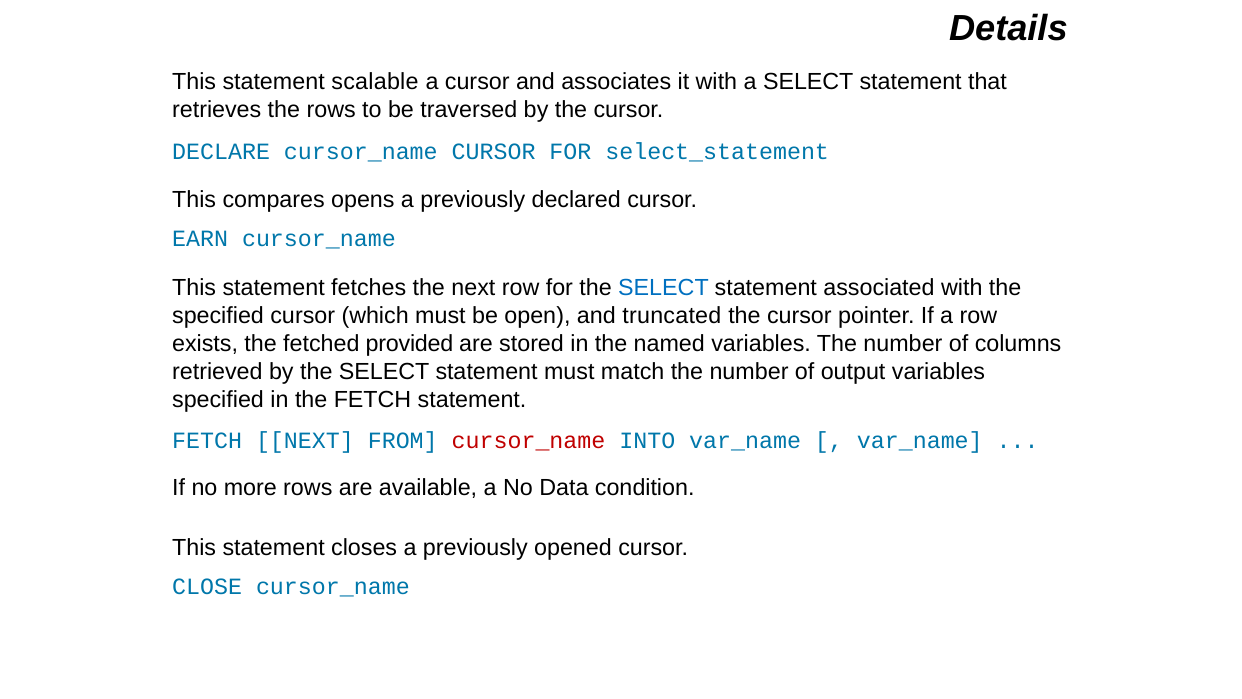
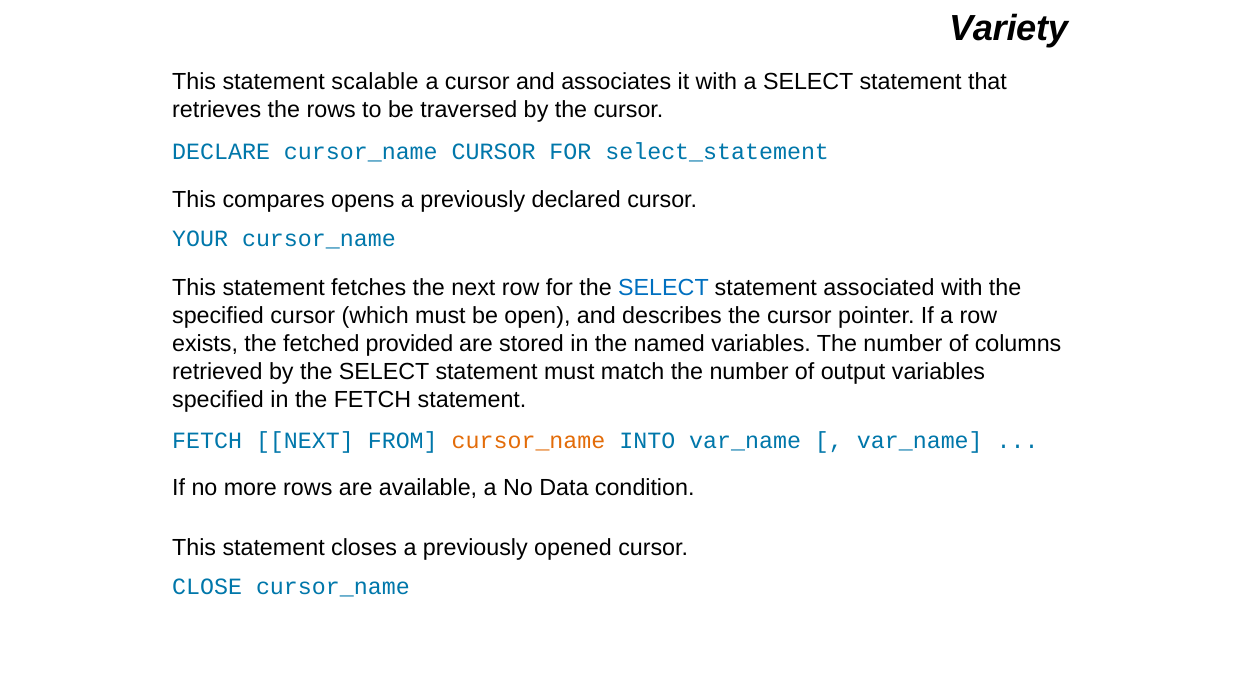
Details: Details -> Variety (1009, 29)
EARN: EARN -> YOUR (200, 239)
truncated: truncated -> describes (672, 316)
cursor_name colour: red -> orange (529, 441)
